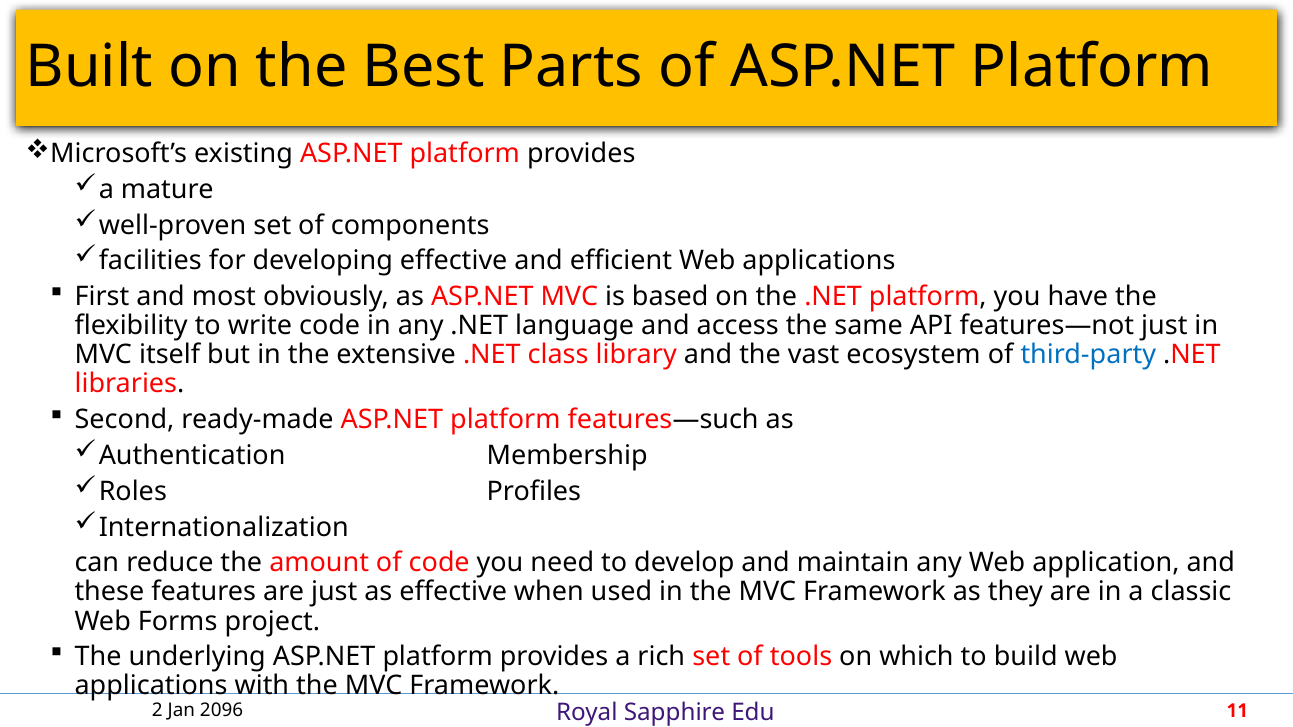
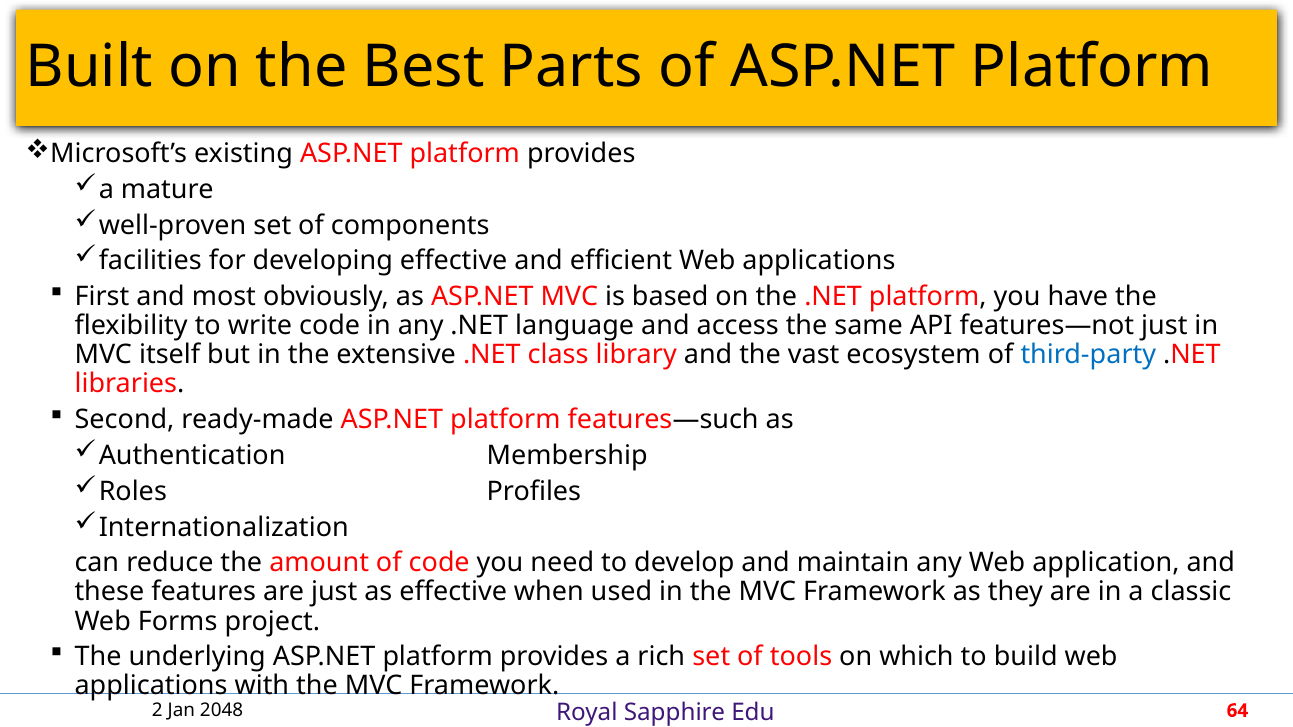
2096: 2096 -> 2048 (222, 711)
11: 11 -> 64 (1237, 711)
